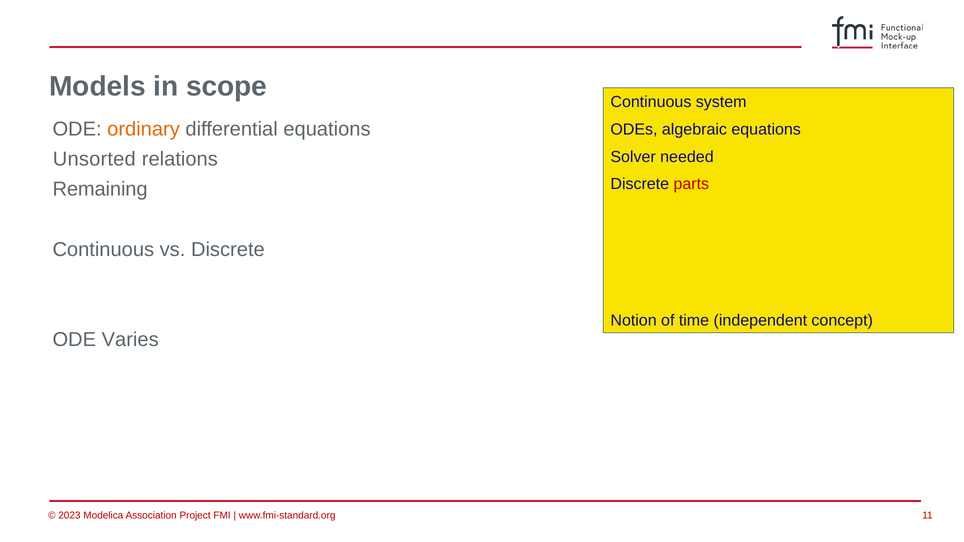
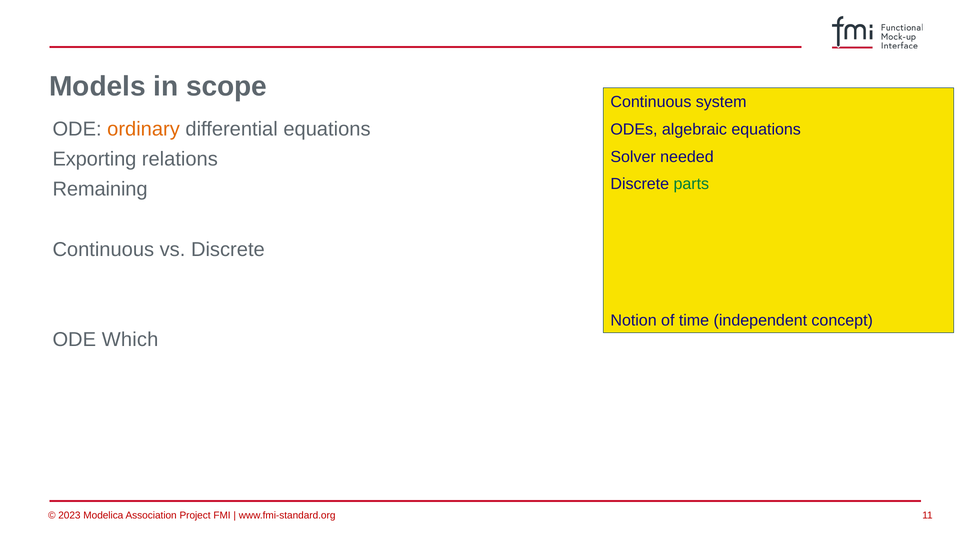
Unsorted: Unsorted -> Exporting (94, 159)
parts colour: red -> green (691, 184)
Varies: Varies -> Which (130, 340)
